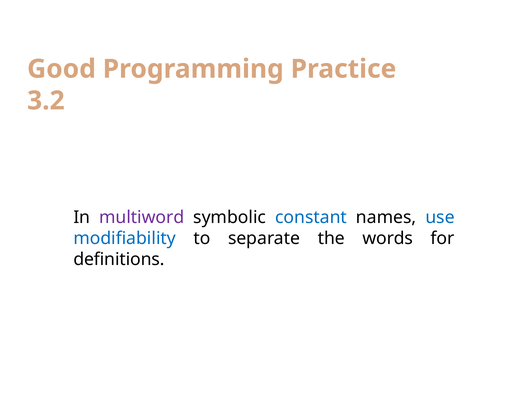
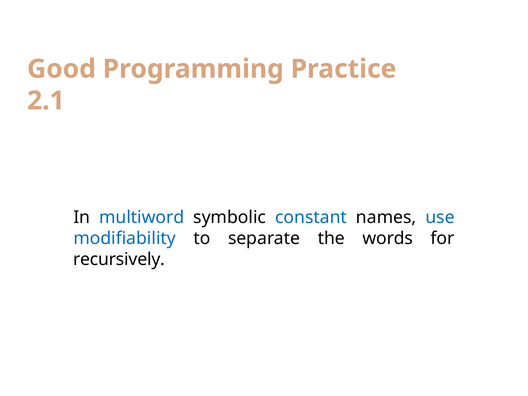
3.2: 3.2 -> 2.1 (46, 101)
multiword colour: purple -> blue (142, 217)
definitions: definitions -> recursively (119, 259)
